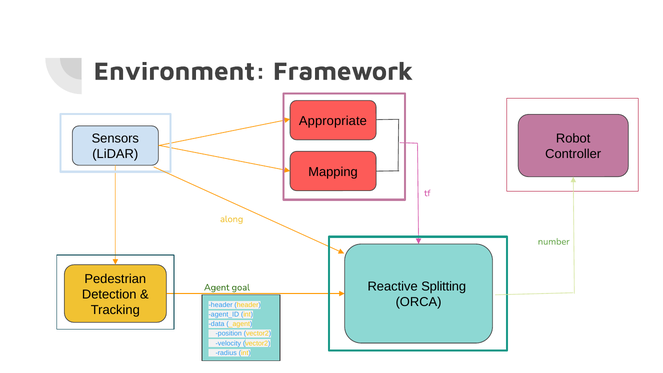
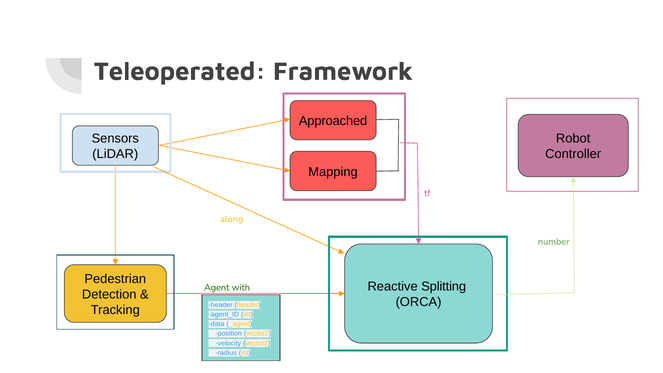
Environment: Environment -> Teleoperated (180, 71)
Appropriate: Appropriate -> Approached (333, 121)
goal: goal -> with (241, 287)
